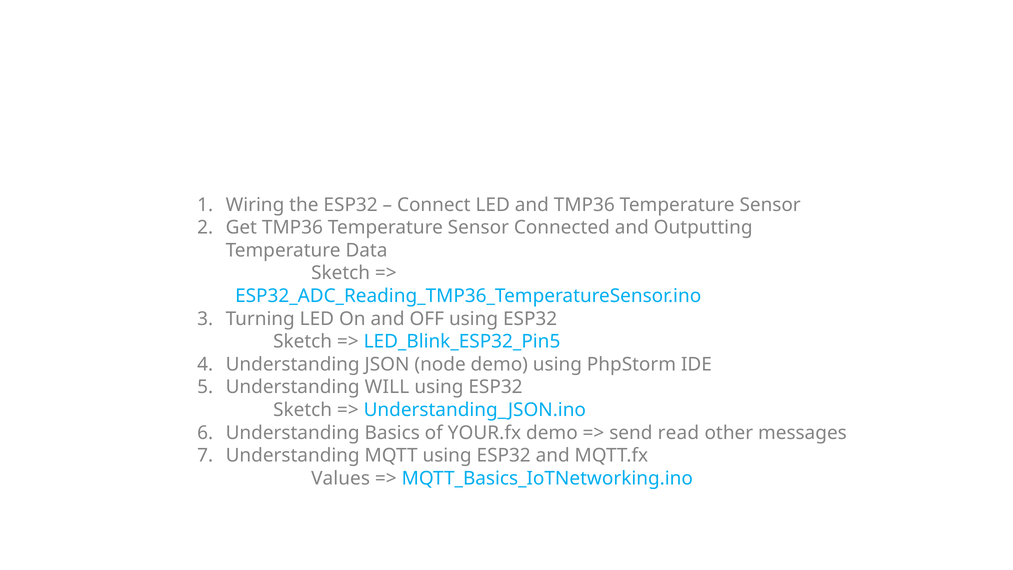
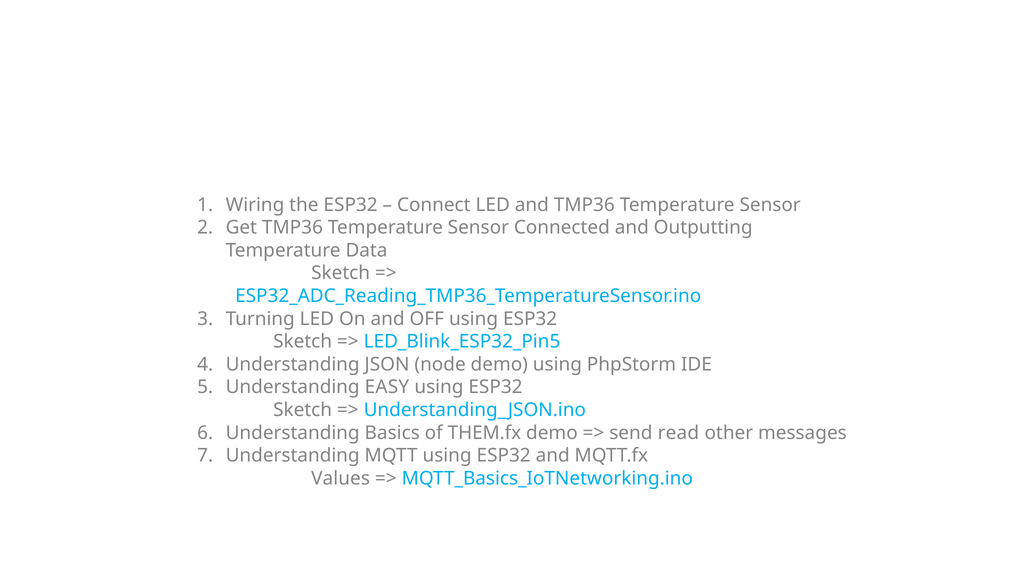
WILL: WILL -> EASY (387, 387)
YOUR.fx: YOUR.fx -> THEM.fx (484, 433)
